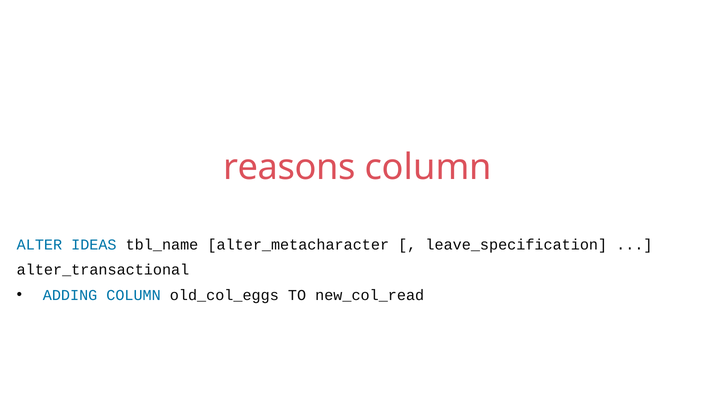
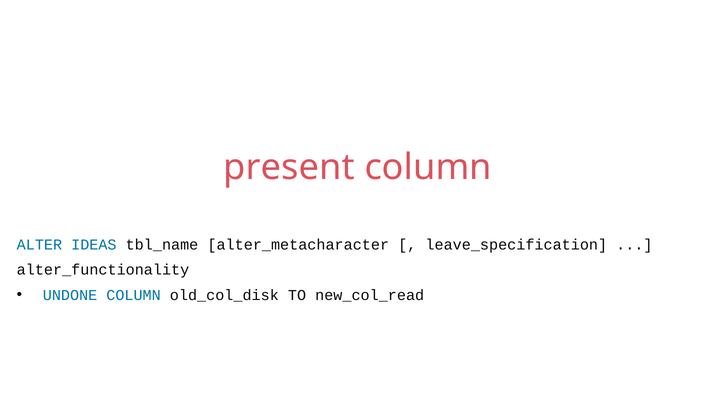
reasons: reasons -> present (289, 167)
alter_transactional: alter_transactional -> alter_functionality (103, 270)
ADDING: ADDING -> UNDONE (70, 295)
old_col_eggs: old_col_eggs -> old_col_disk (224, 295)
